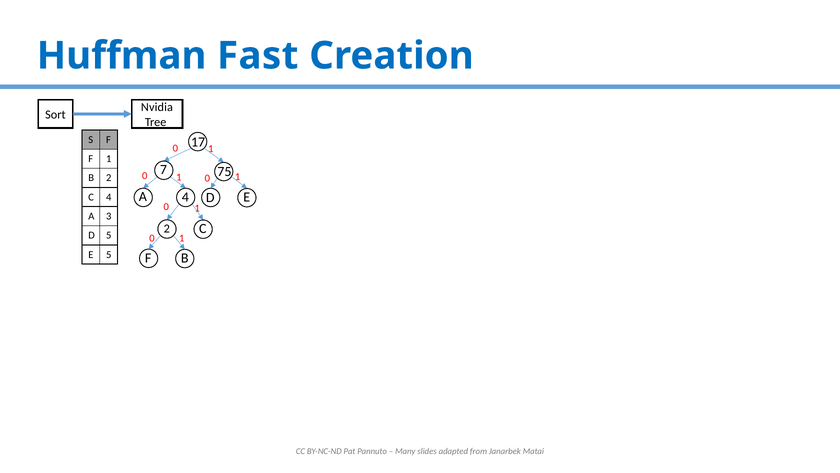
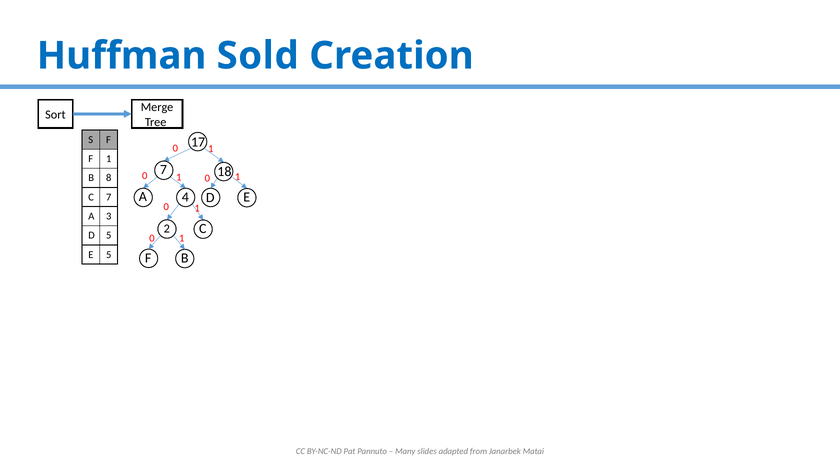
Fast: Fast -> Sold (258, 56)
Nvidia: Nvidia -> Merge (157, 107)
75: 75 -> 18 (224, 171)
B 2: 2 -> 8 (109, 178)
4: 4 -> 7 (109, 197)
